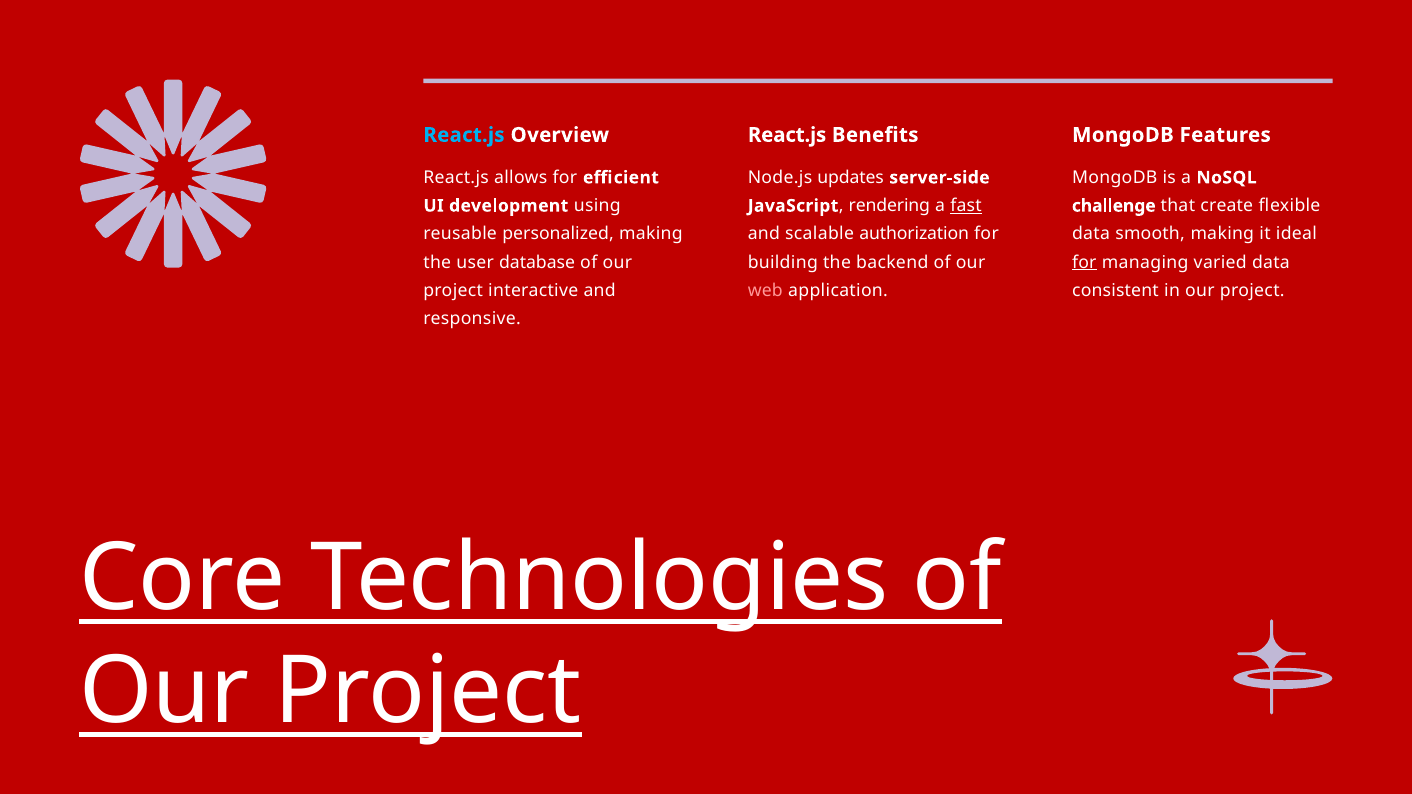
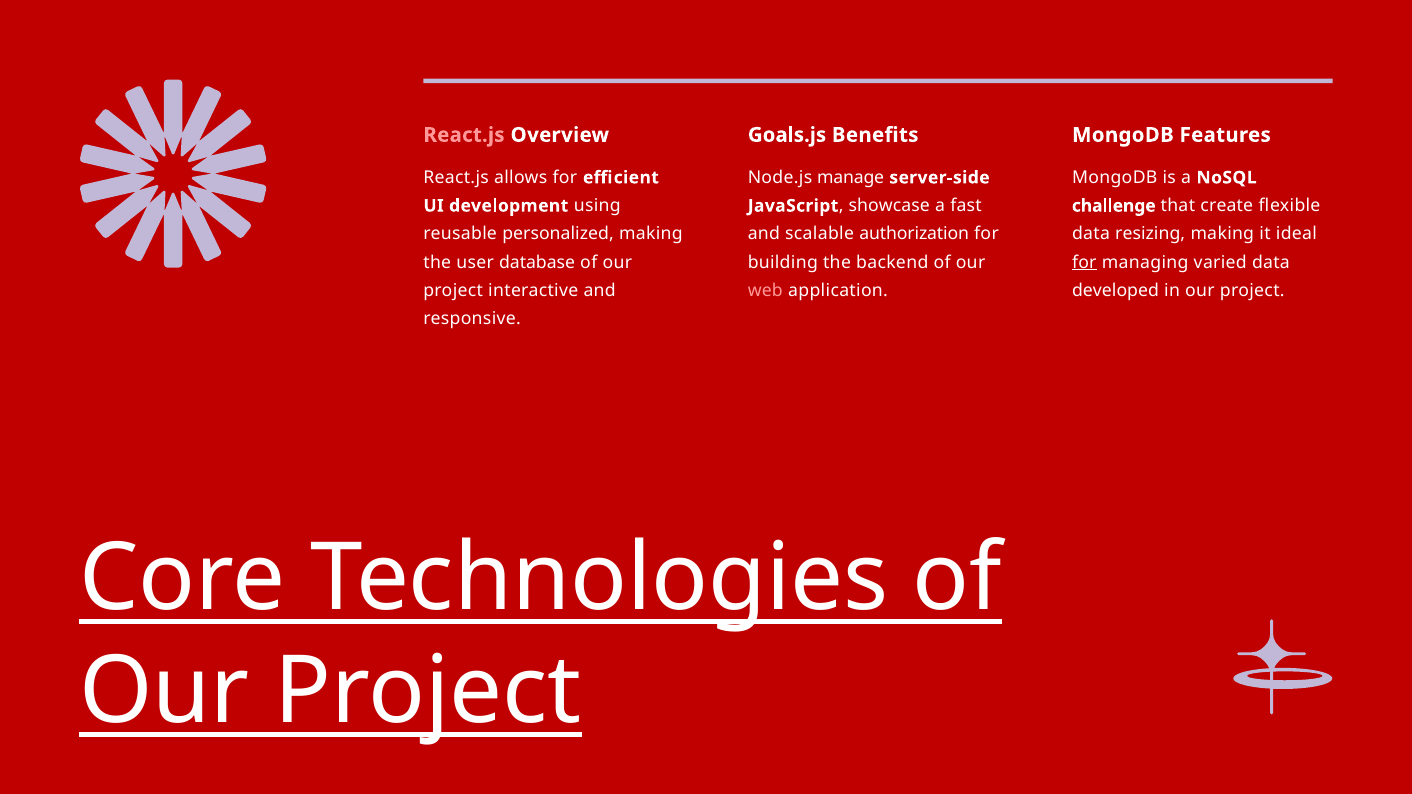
React.js colour: light blue -> pink (464, 135)
React.js: React.js -> Goals.js (787, 135)
updates: updates -> manage (851, 178)
rendering: rendering -> showcase (889, 206)
fast underline: present -> none (966, 206)
smooth: smooth -> resizing (1150, 234)
consistent: consistent -> developed (1116, 291)
